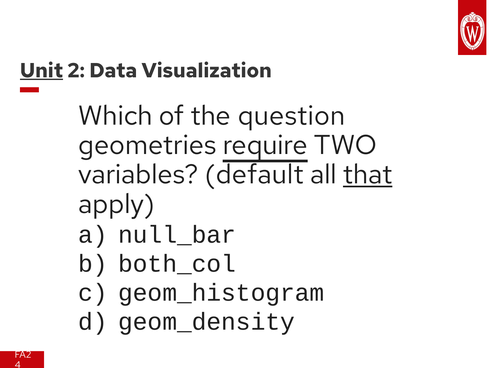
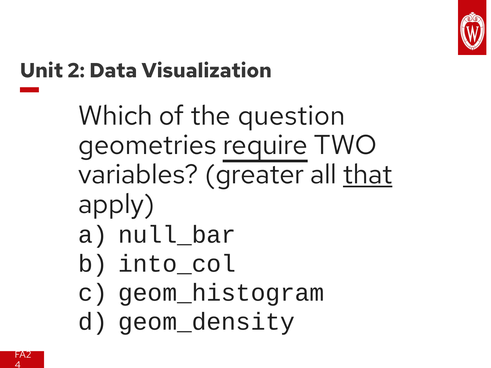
Unit underline: present -> none (41, 71)
default: default -> greater (254, 175)
both_col: both_col -> into_col (177, 264)
